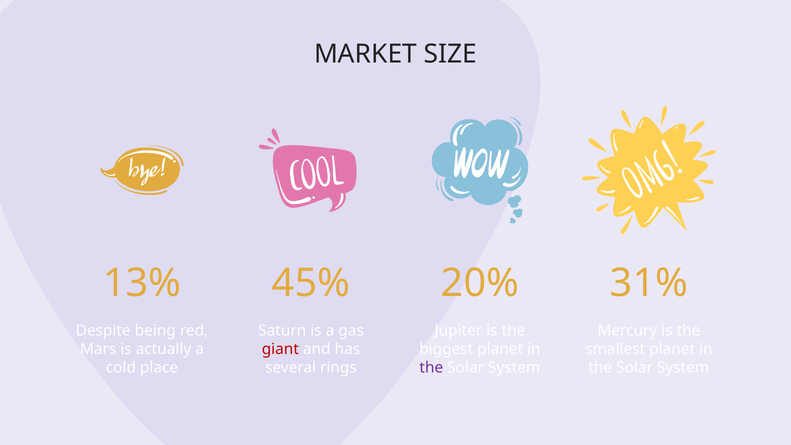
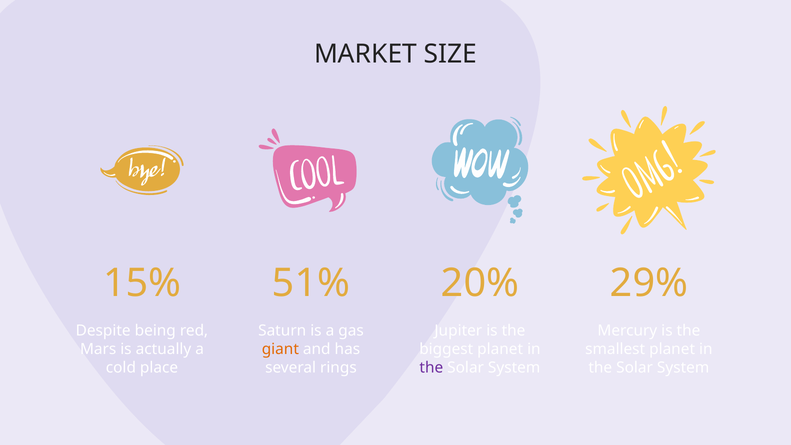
13%: 13% -> 15% (142, 283)
45%: 45% -> 51% (311, 283)
31%: 31% -> 29% (649, 283)
giant colour: red -> orange (280, 349)
